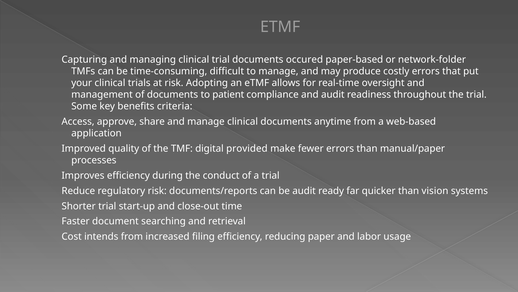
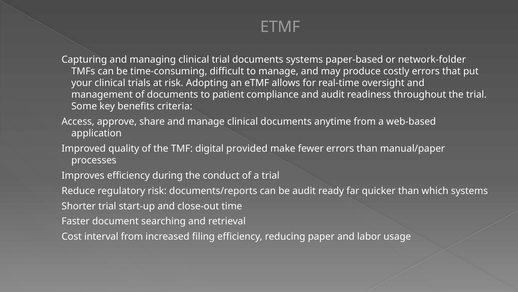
documents occured: occured -> systems (304, 60)
vision: vision -> which (435, 190)
intends: intends -> interval (101, 236)
